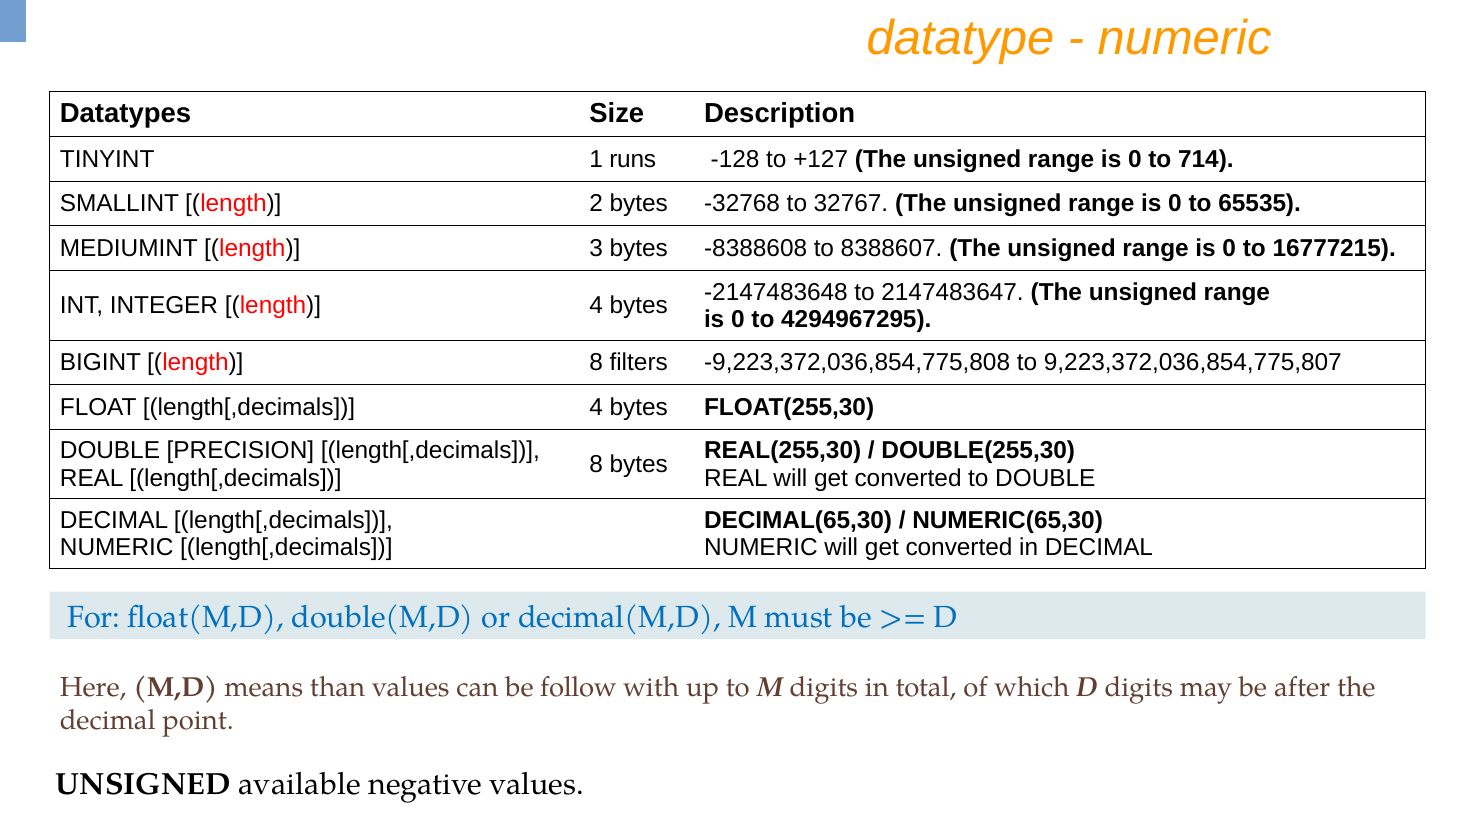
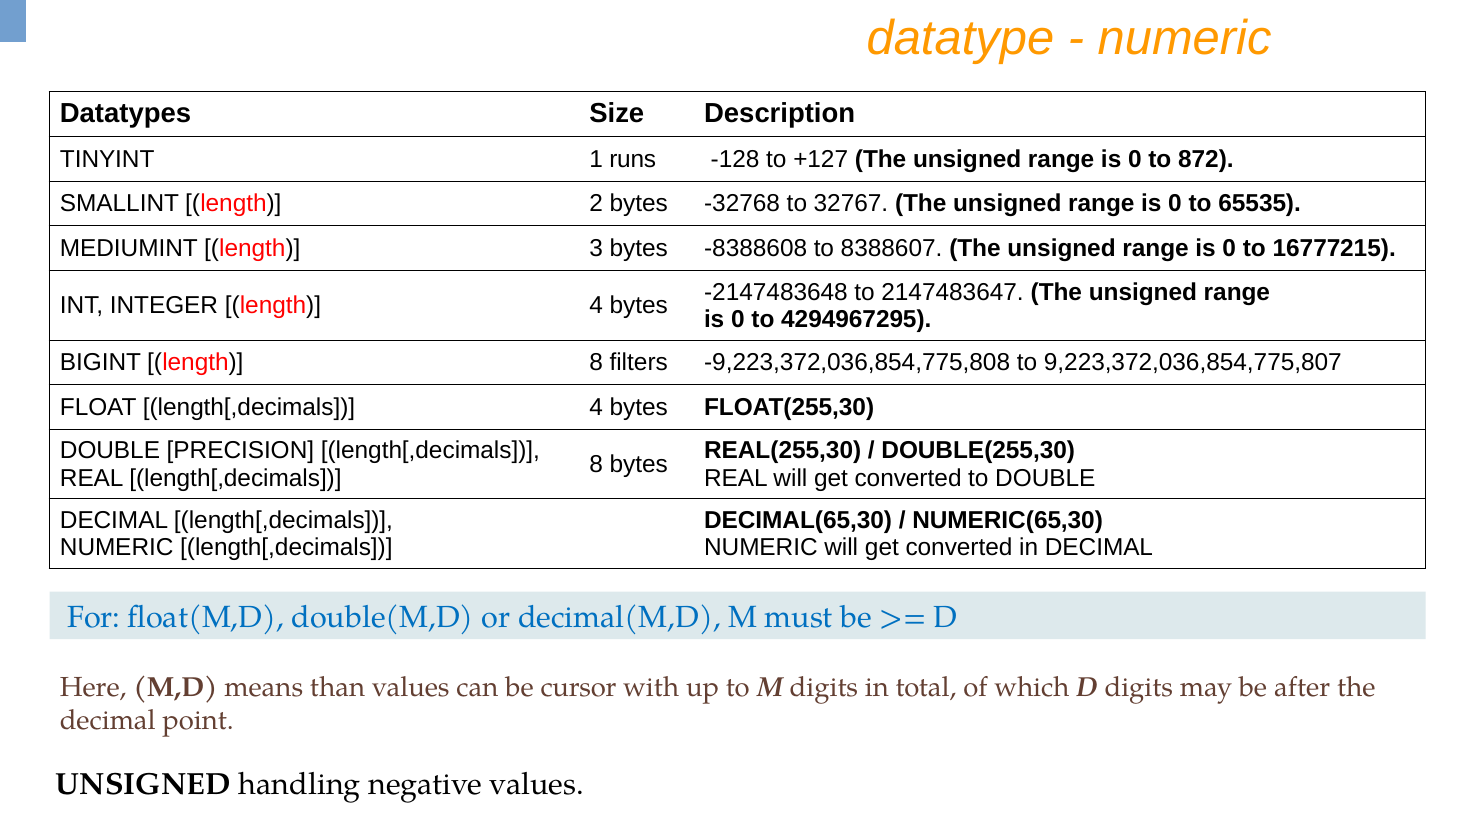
714: 714 -> 872 (1206, 159)
follow: follow -> cursor (579, 687)
available: available -> handling (300, 784)
